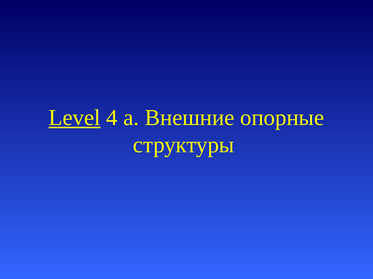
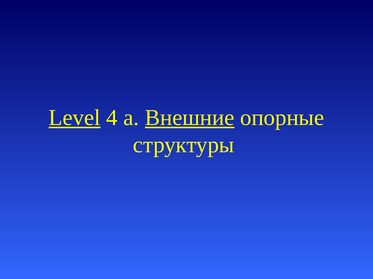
Внешние underline: none -> present (190, 118)
